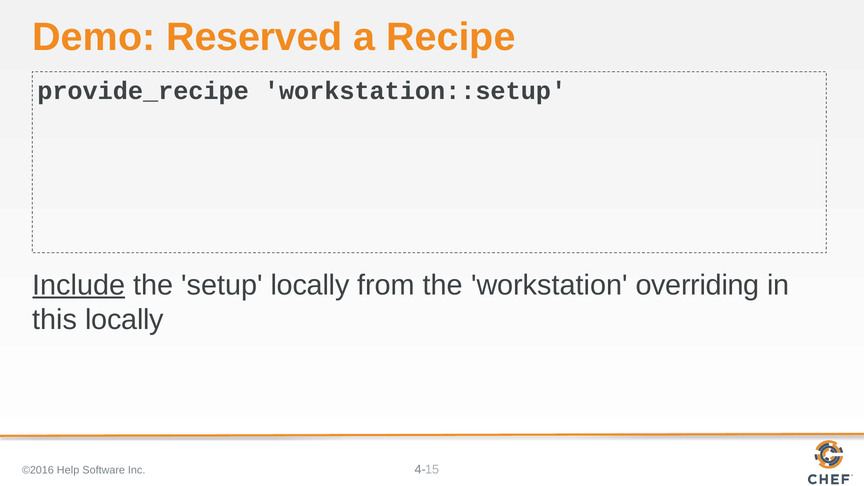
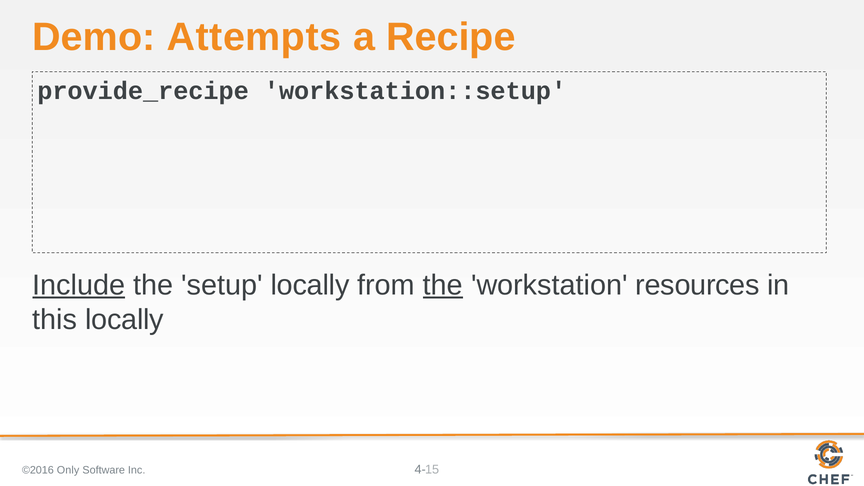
Reserved: Reserved -> Attempts (254, 37)
the underline: none -> present (443, 285)
overriding: overriding -> resources (698, 285)
Help: Help -> Only (68, 470)
